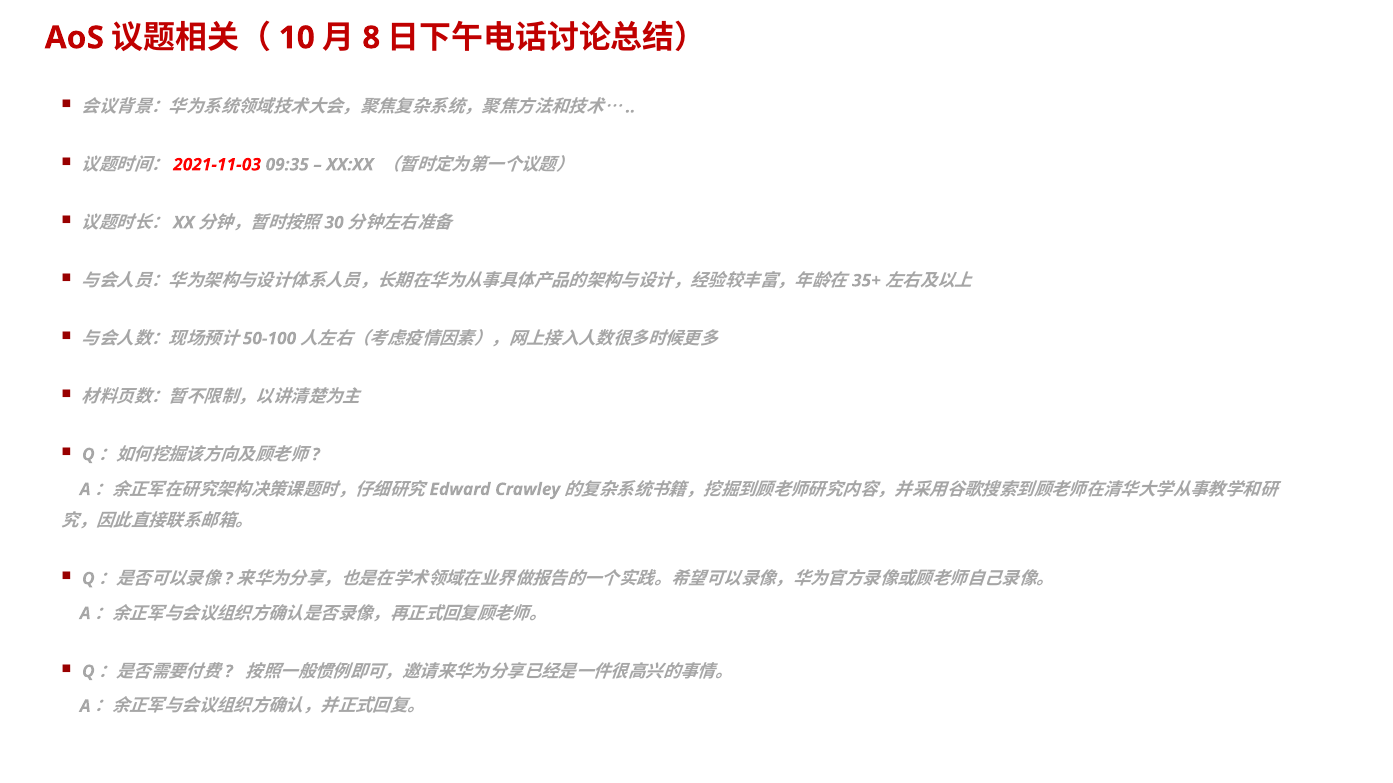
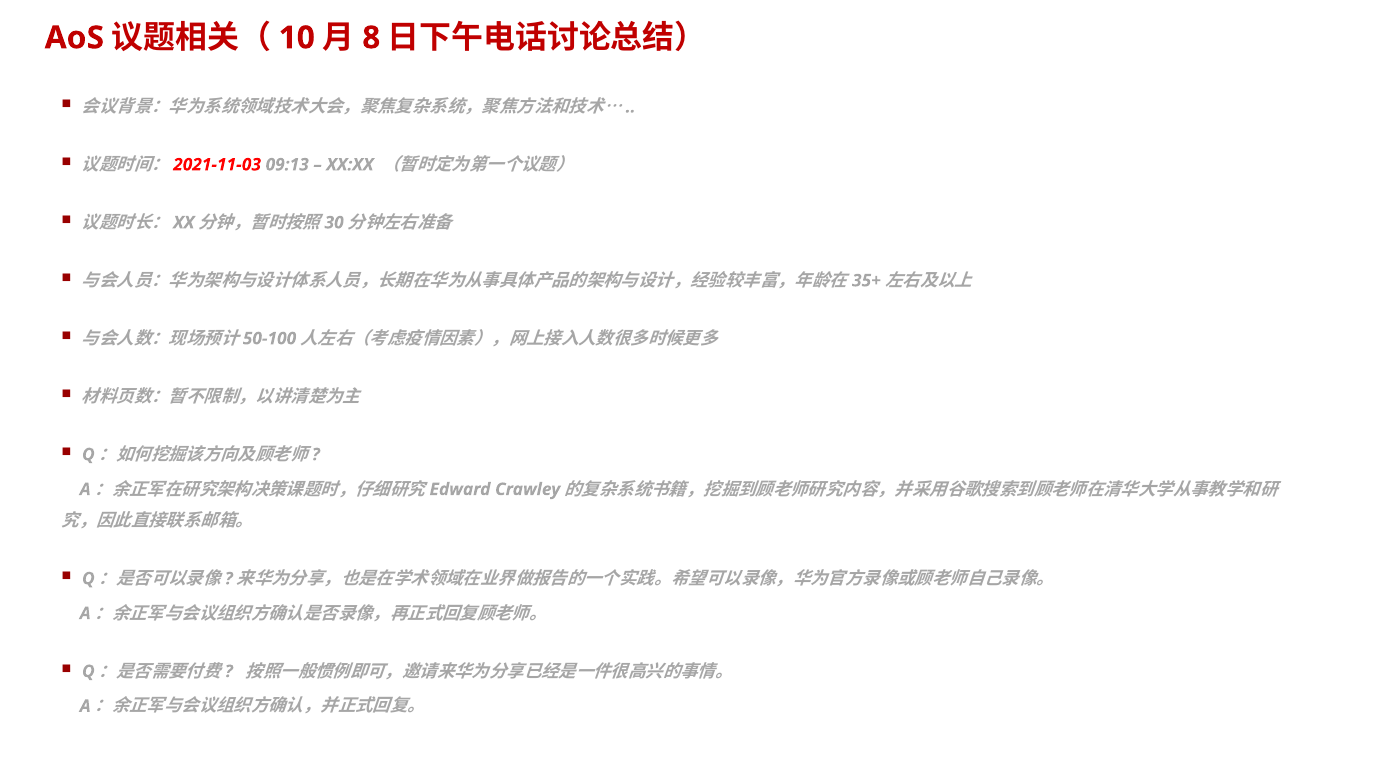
09:35: 09:35 -> 09:13 (287, 165)
